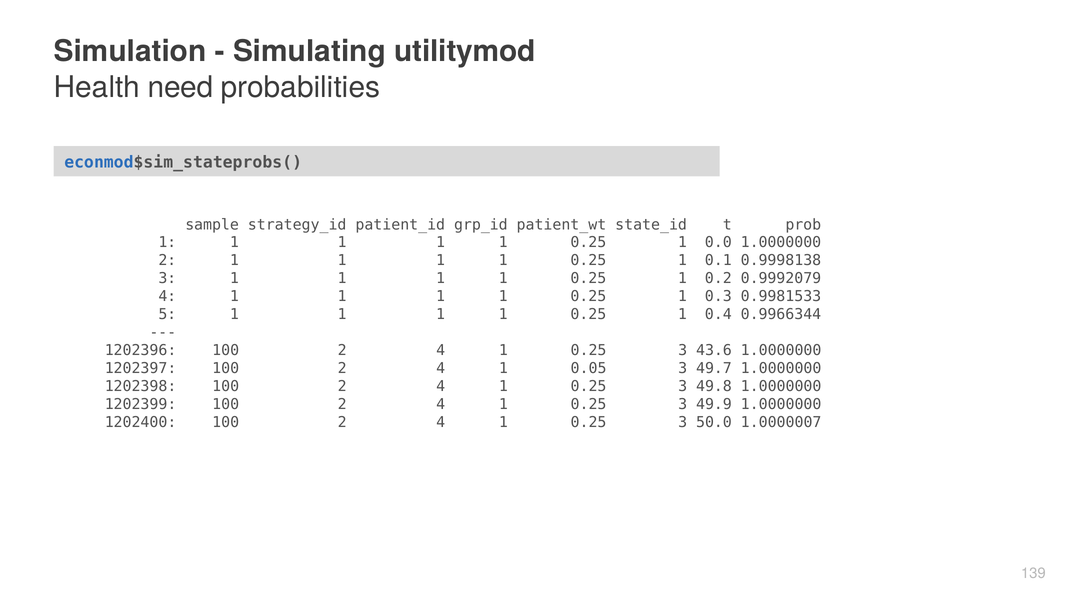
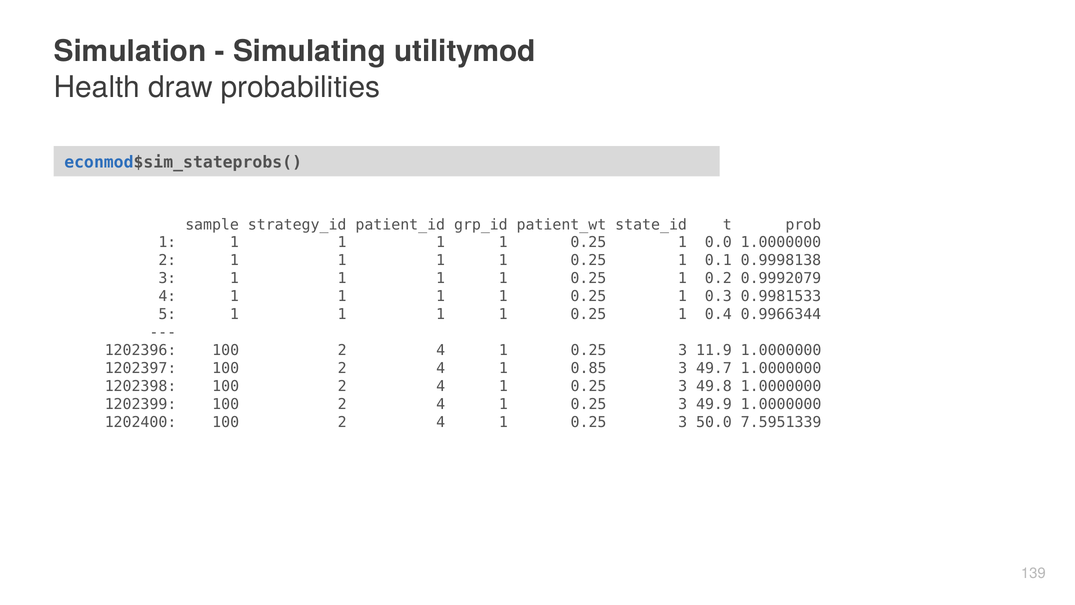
need: need -> draw (180, 87)
43.6: 43.6 -> 11.9 (714, 350)
0.05: 0.05 -> 0.85 (589, 368)
1.0000007: 1.0000007 -> 7.5951339 (781, 422)
